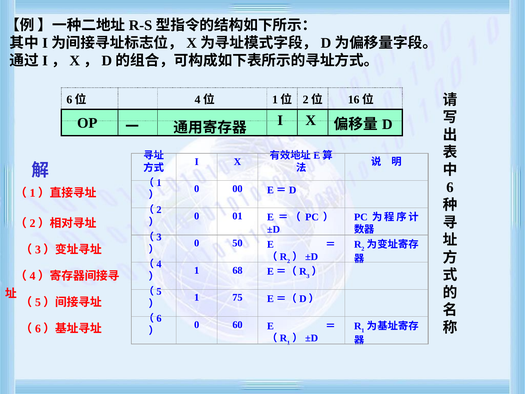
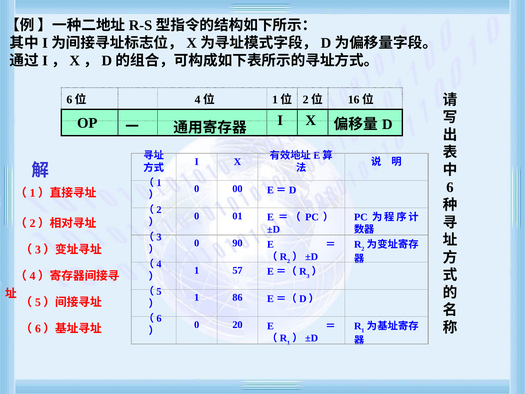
50: 50 -> 90 (237, 243)
68: 68 -> 57 (238, 270)
75: 75 -> 86 (237, 297)
60: 60 -> 20 (238, 325)
